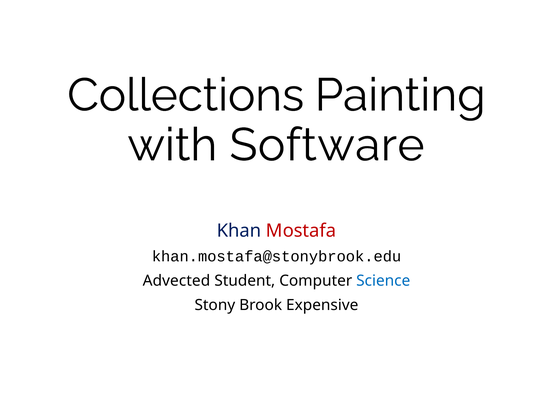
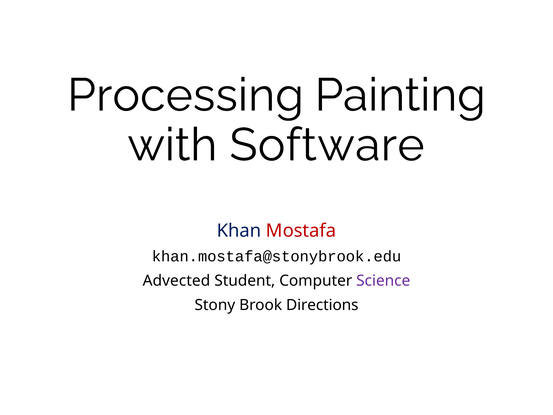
Collections: Collections -> Processing (186, 95)
Science colour: blue -> purple (383, 281)
Expensive: Expensive -> Directions (322, 305)
